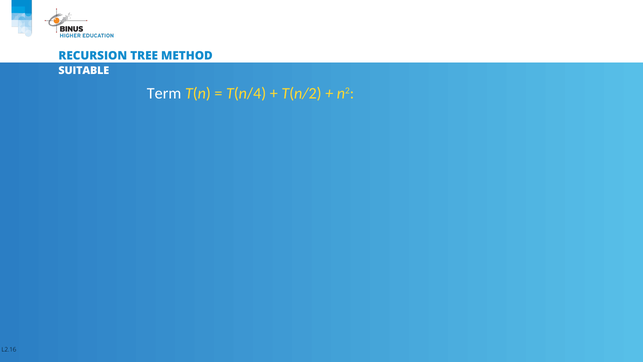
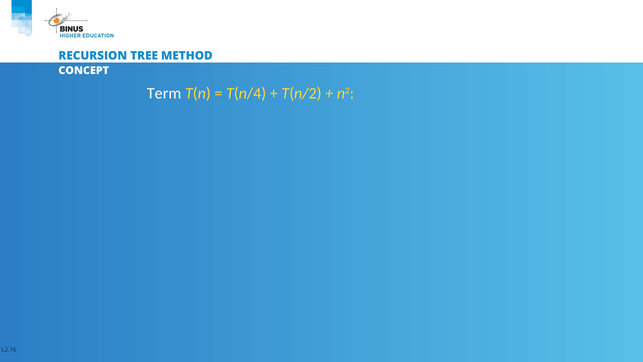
SUITABLE: SUITABLE -> CONCEPT (84, 71)
